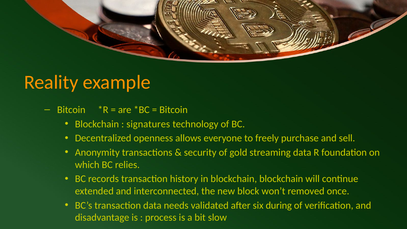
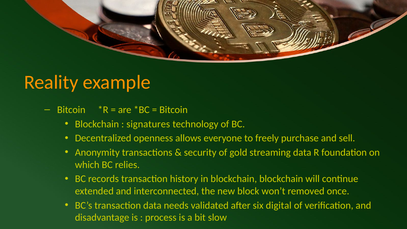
during: during -> digital (279, 205)
